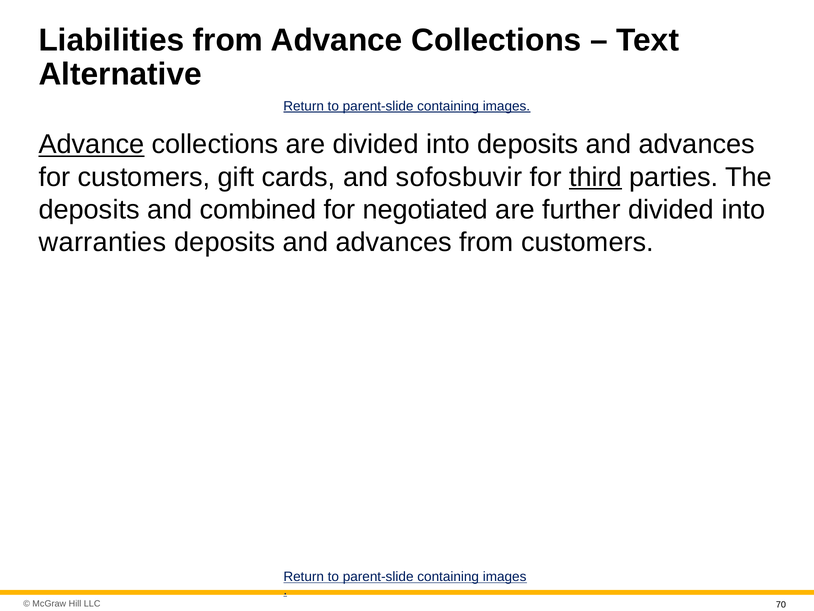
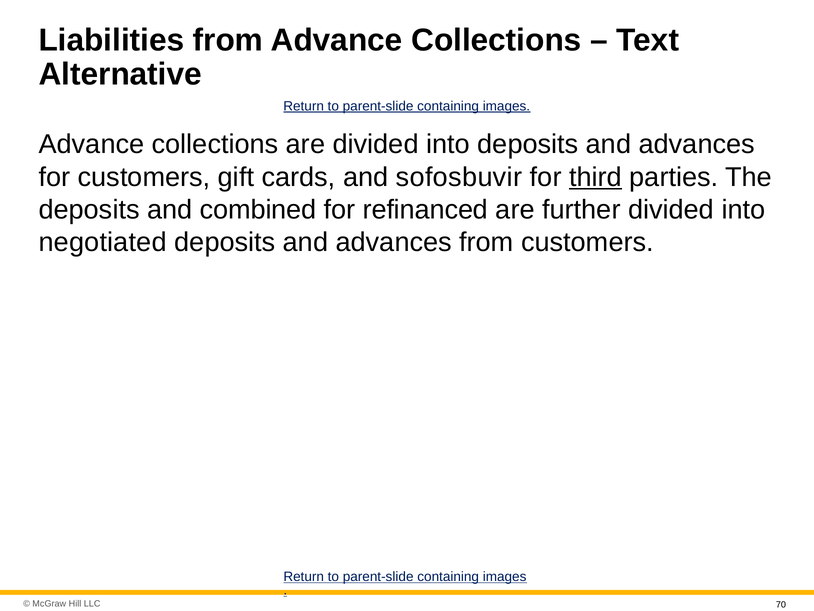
Advance underline: present -> none (91, 144)
negotiated: negotiated -> refinanced (425, 209)
warranties: warranties -> negotiated (103, 242)
